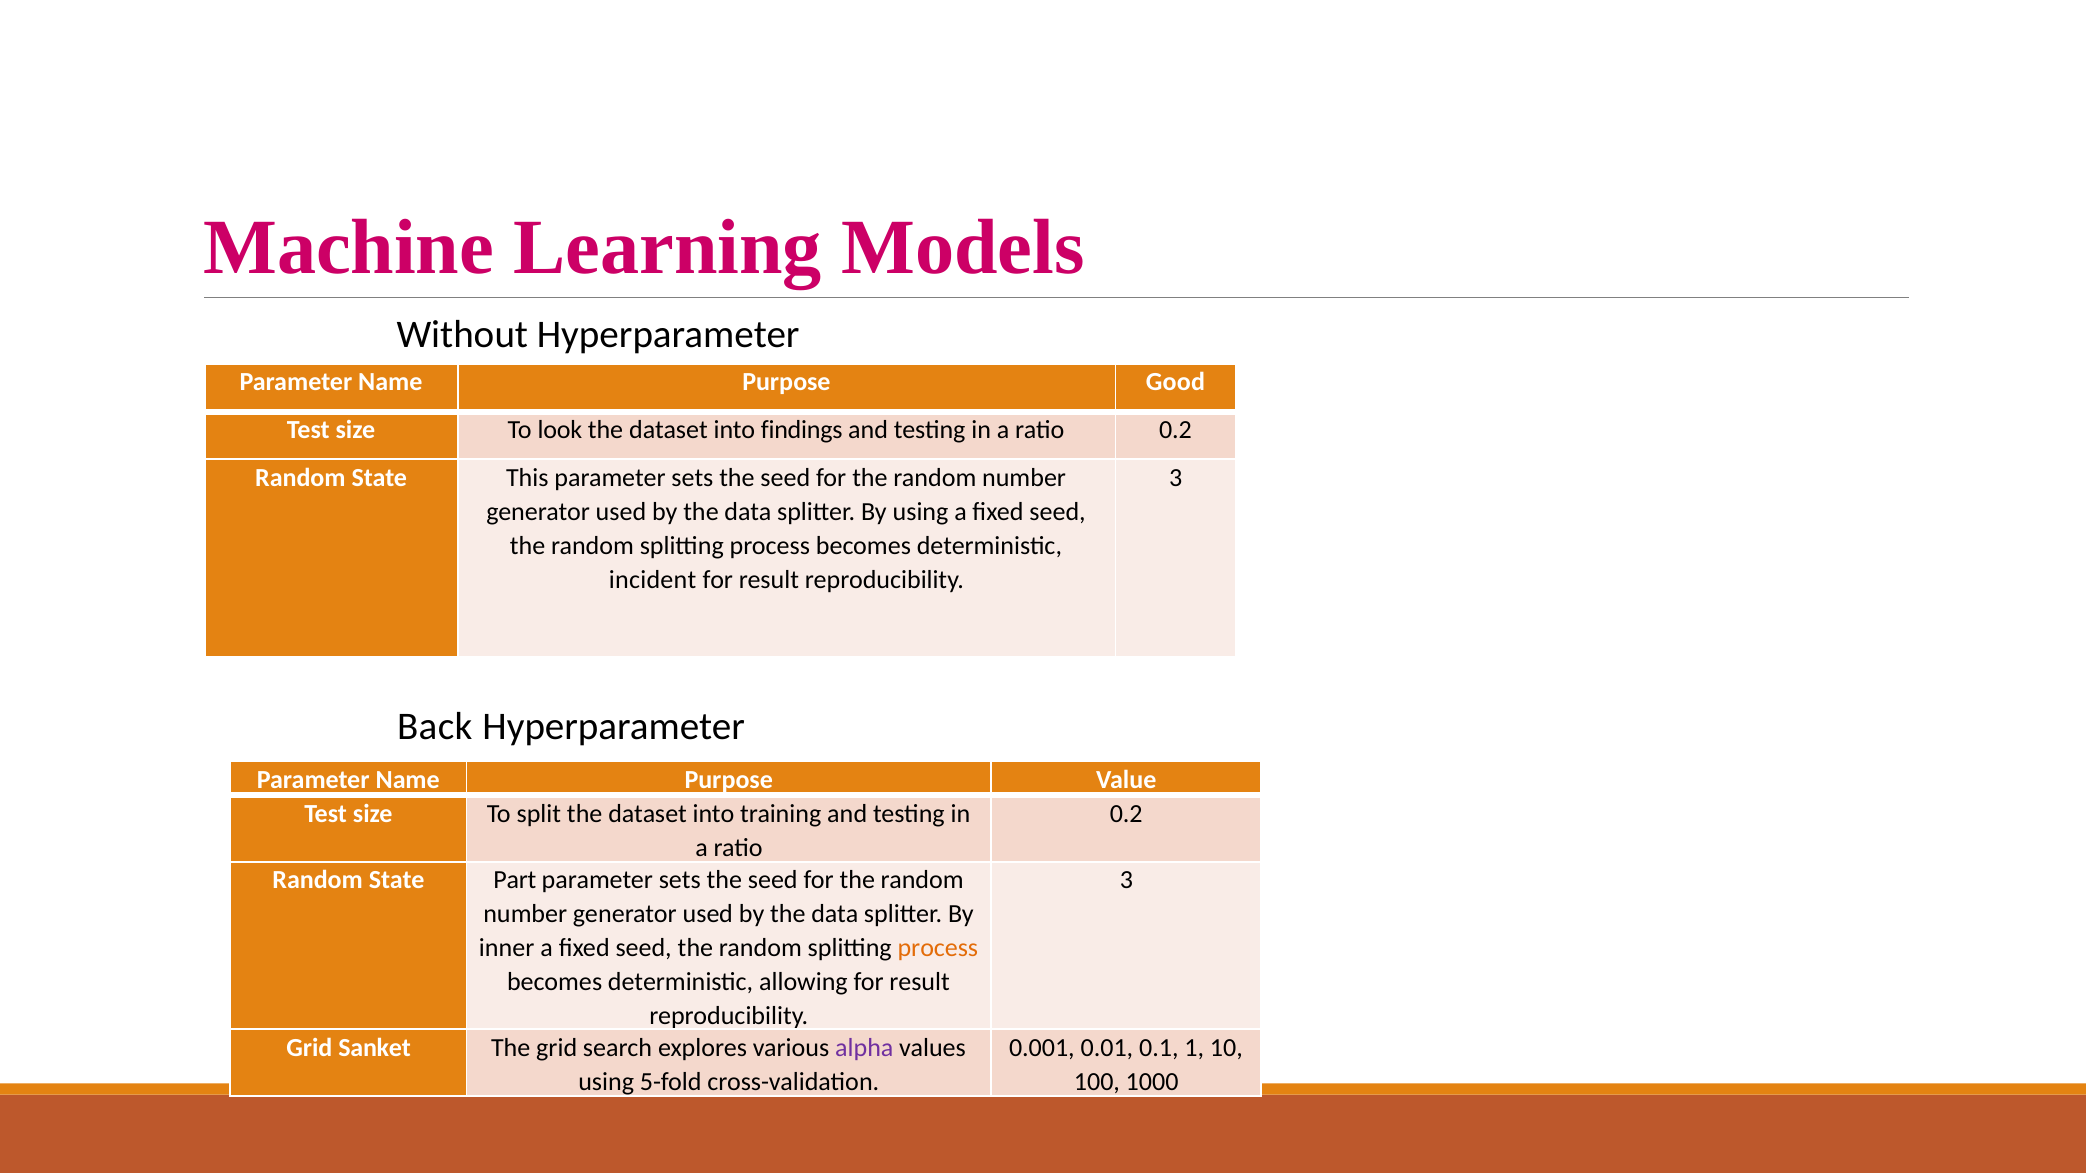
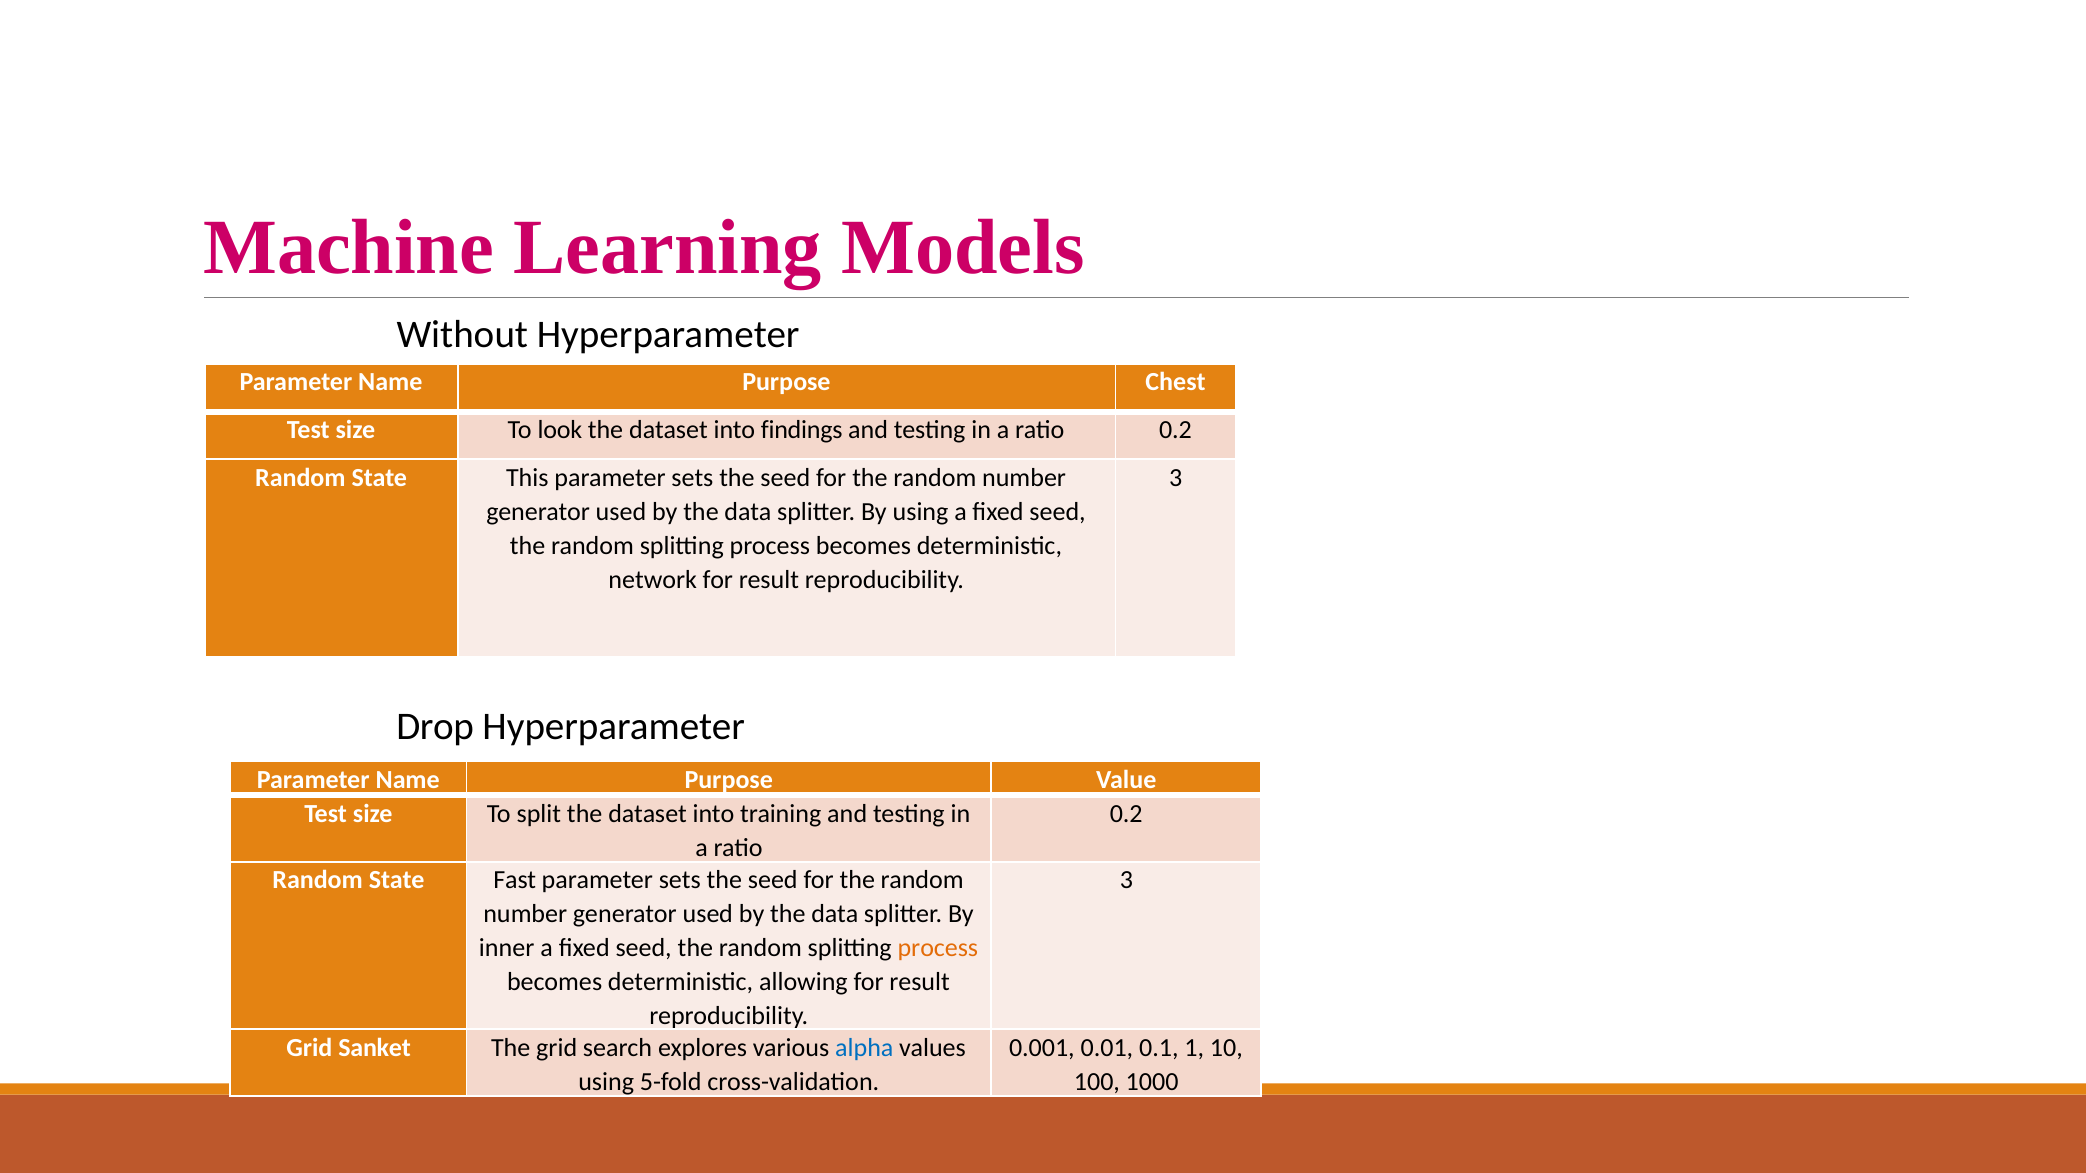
Good: Good -> Chest (1176, 382)
incident: incident -> network (653, 580)
Back: Back -> Drop (435, 726)
Part: Part -> Fast (515, 881)
alpha colour: purple -> blue (864, 1048)
